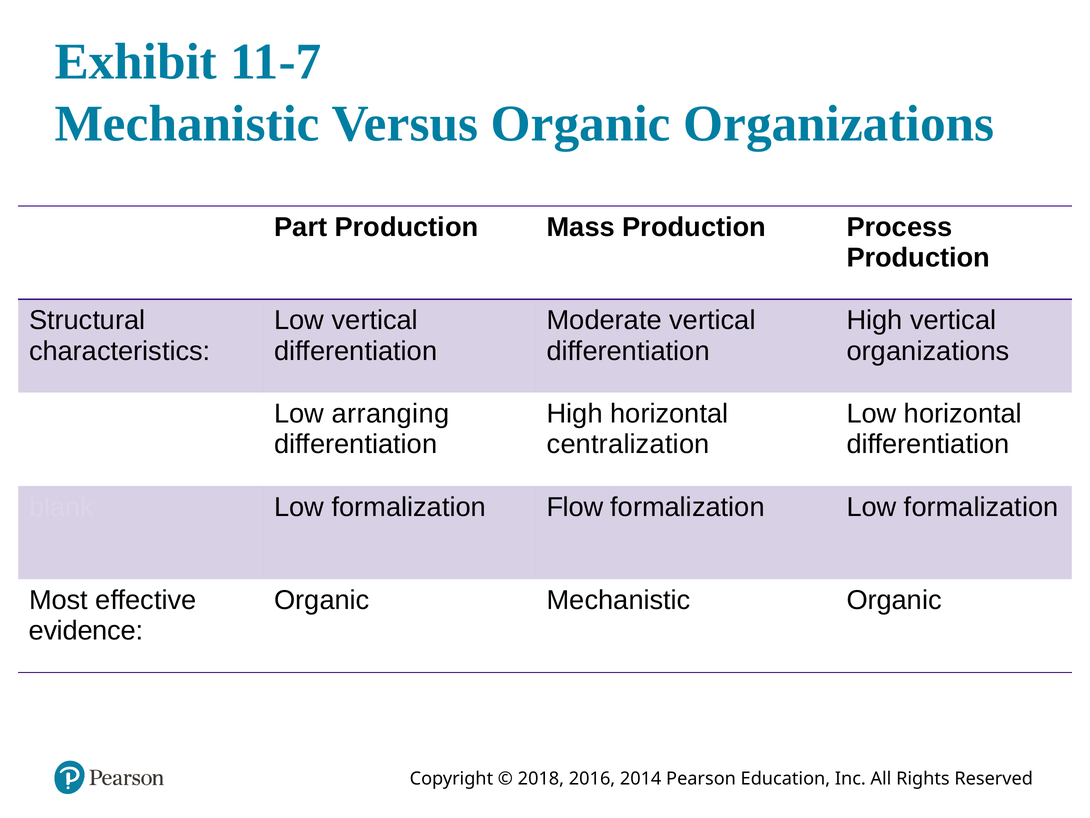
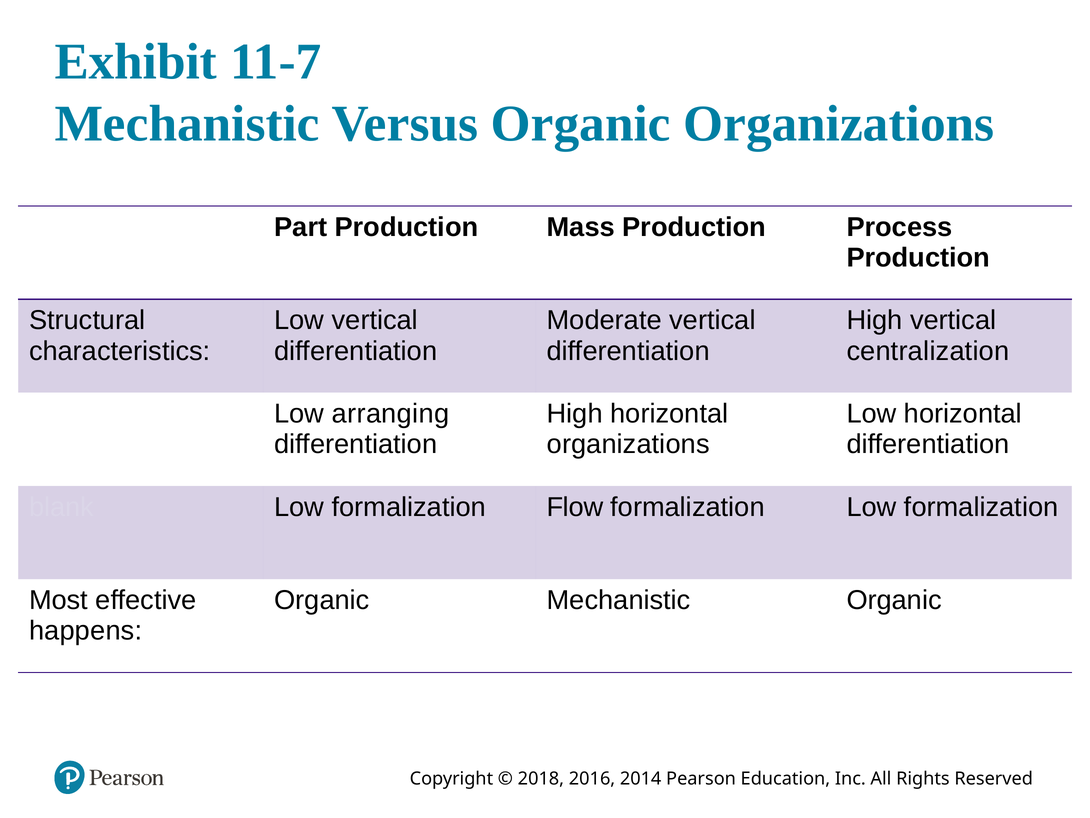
organizations: organizations -> centralization (928, 351)
centralization: centralization -> organizations (628, 444)
evidence: evidence -> happens (86, 631)
